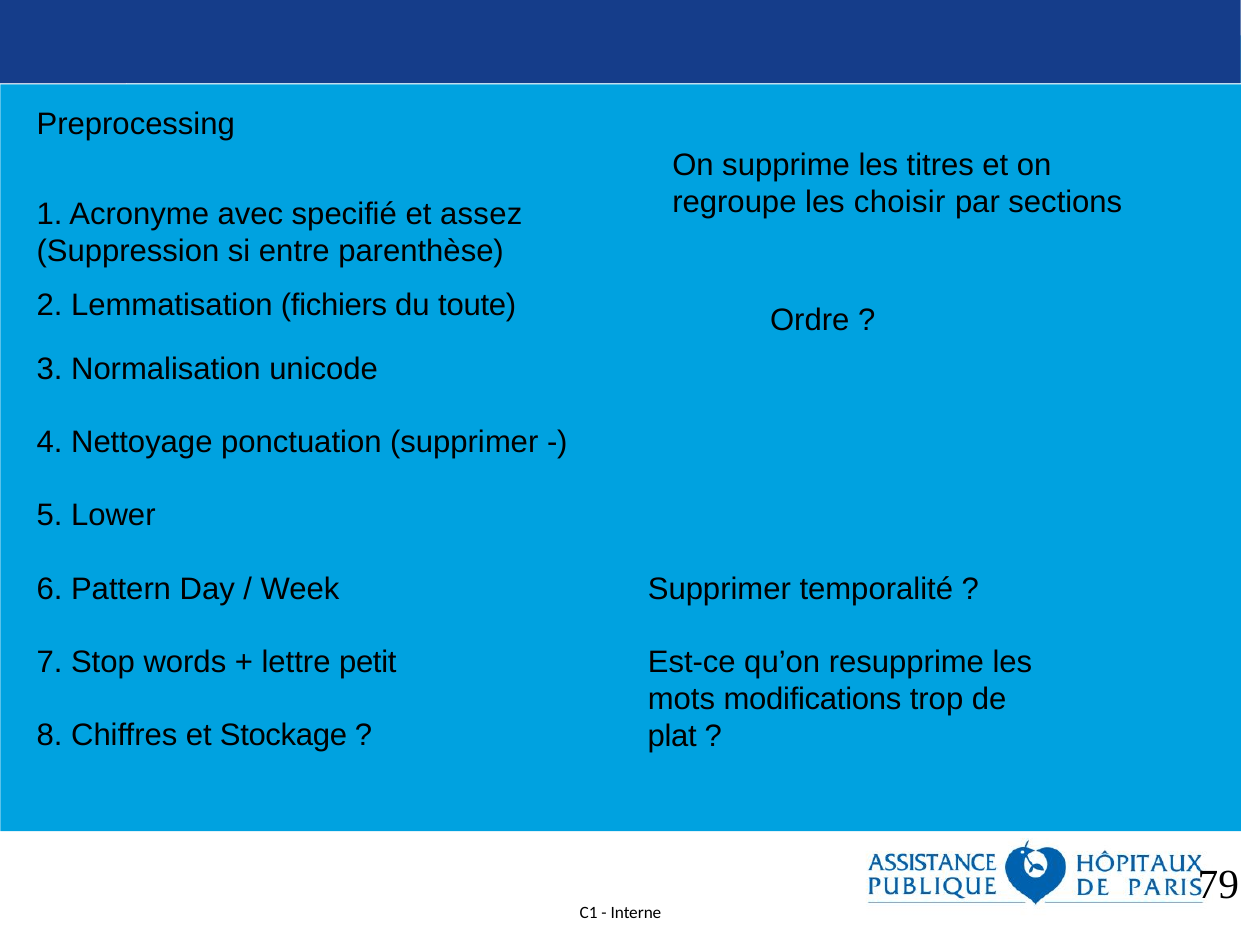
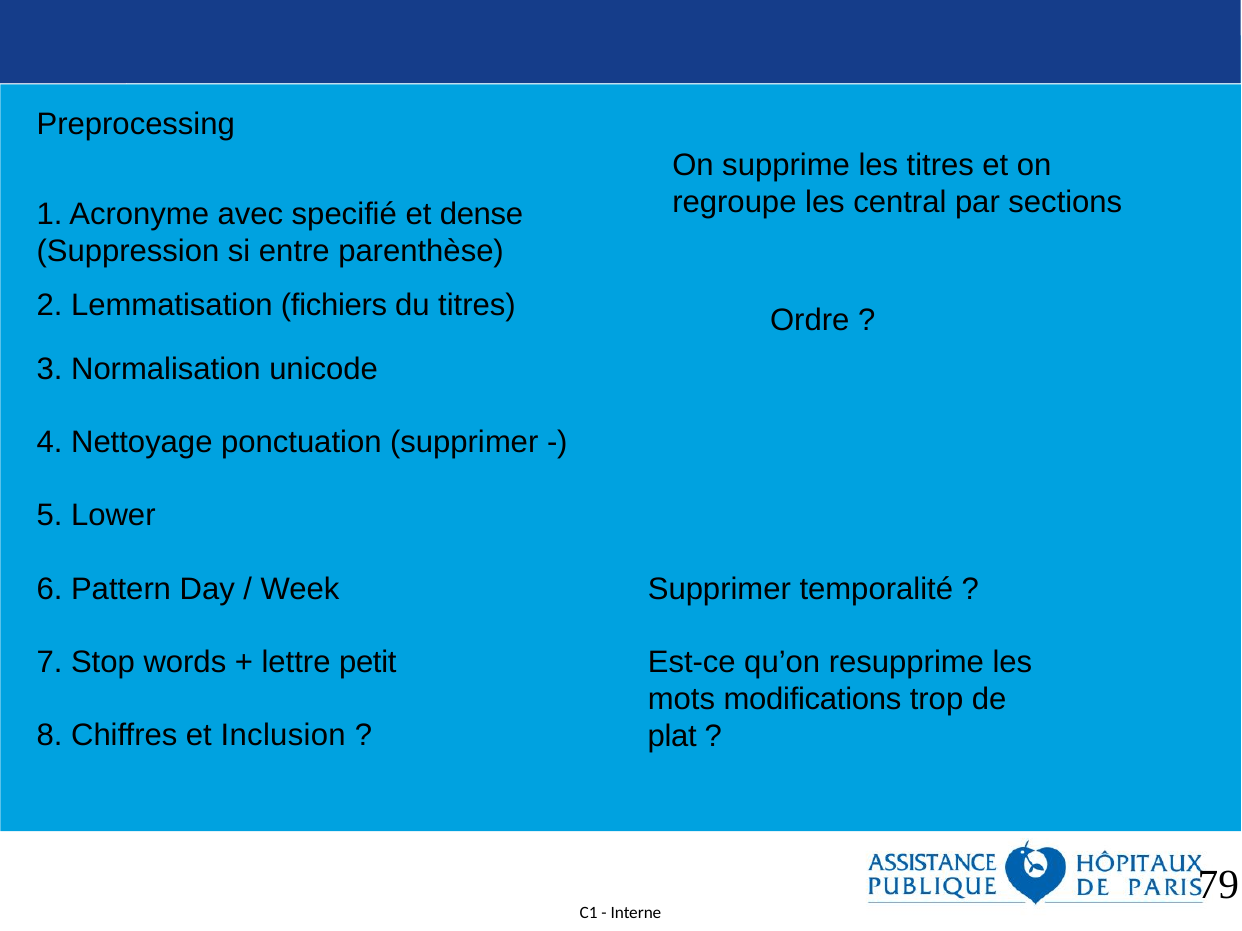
choisir: choisir -> central (900, 202)
assez: assez -> dense (481, 214)
du toute: toute -> titres (477, 306)
Stockage: Stockage -> Inclusion (283, 736)
